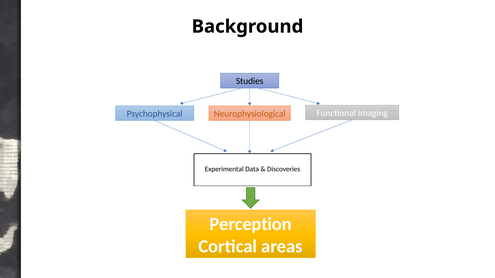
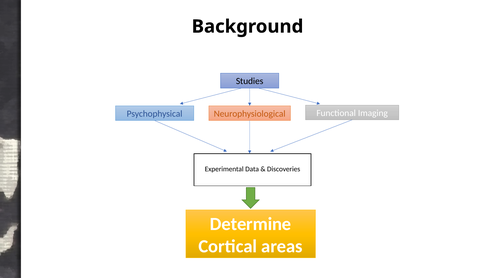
Perception: Perception -> Determine (251, 224)
